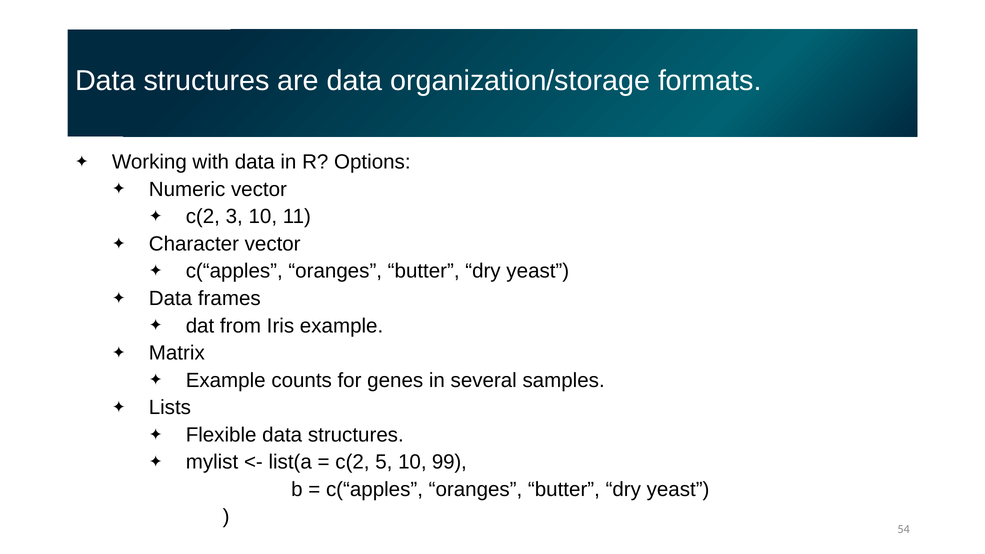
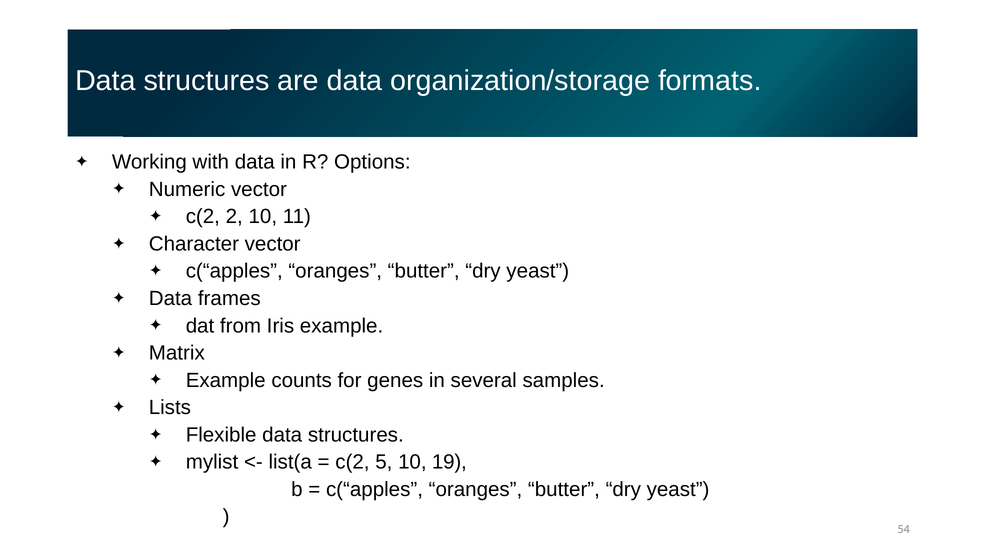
3: 3 -> 2 (234, 217)
99: 99 -> 19 (449, 462)
